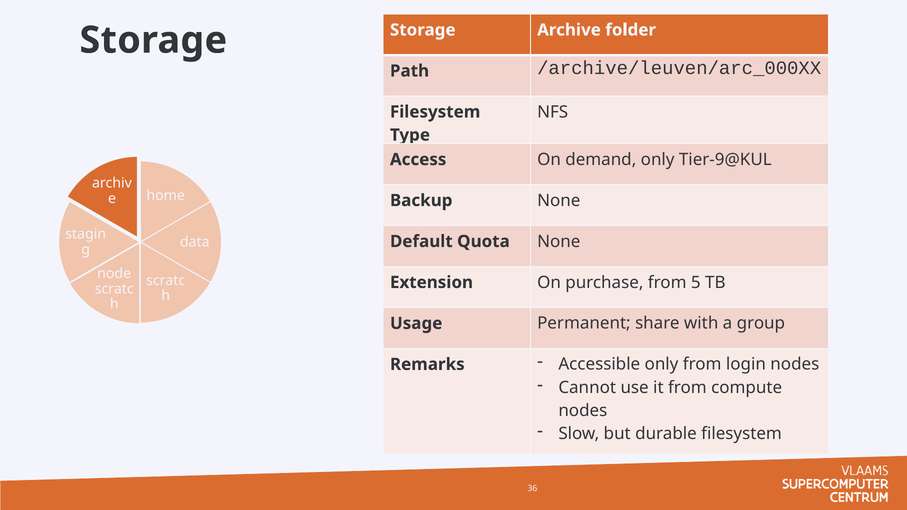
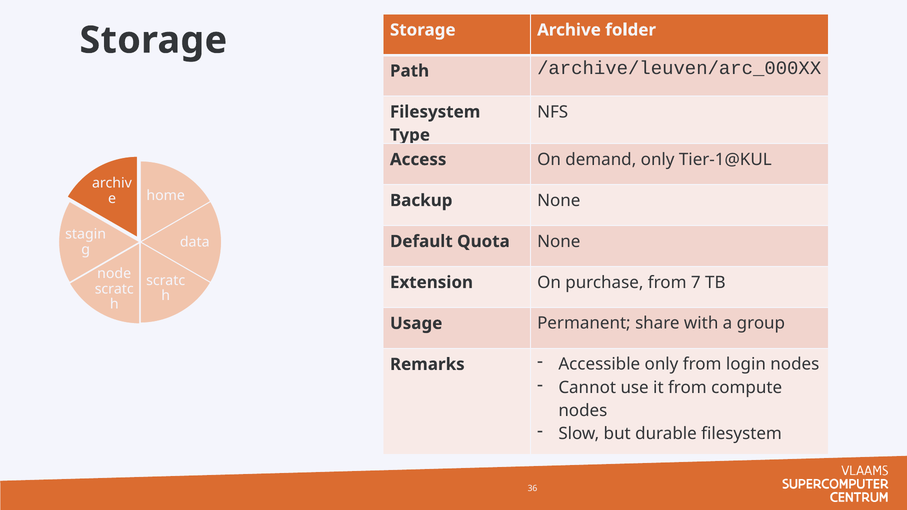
Tier-9@KUL: Tier-9@KUL -> Tier-1@KUL (725, 160)
5: 5 -> 7 (696, 283)
